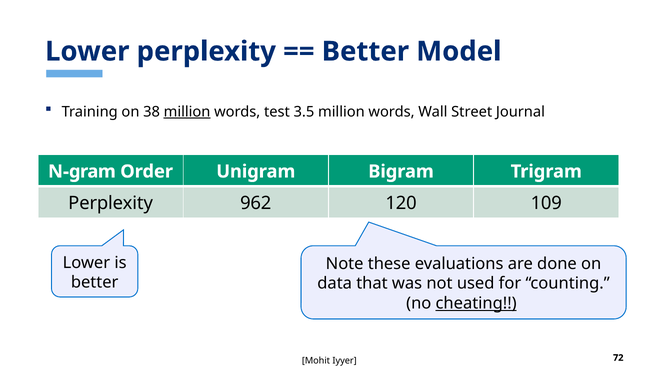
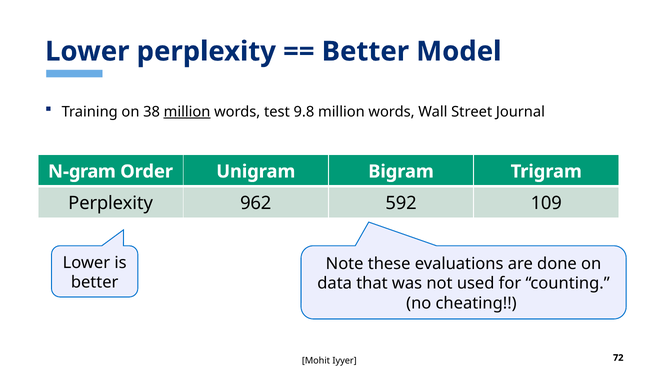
3.5: 3.5 -> 9.8 (304, 112)
120: 120 -> 592 (401, 203)
cheating underline: present -> none (476, 303)
